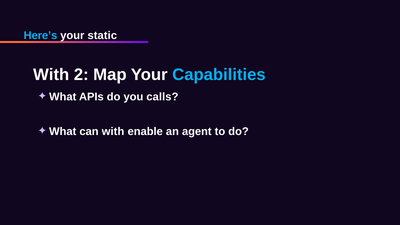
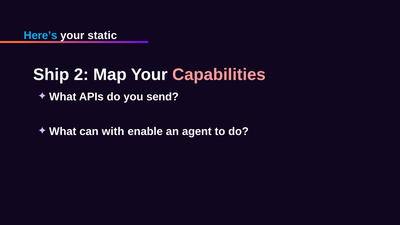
With: With -> Ship (51, 75)
Capabilities colour: light blue -> pink (219, 75)
calls: calls -> send (162, 97)
